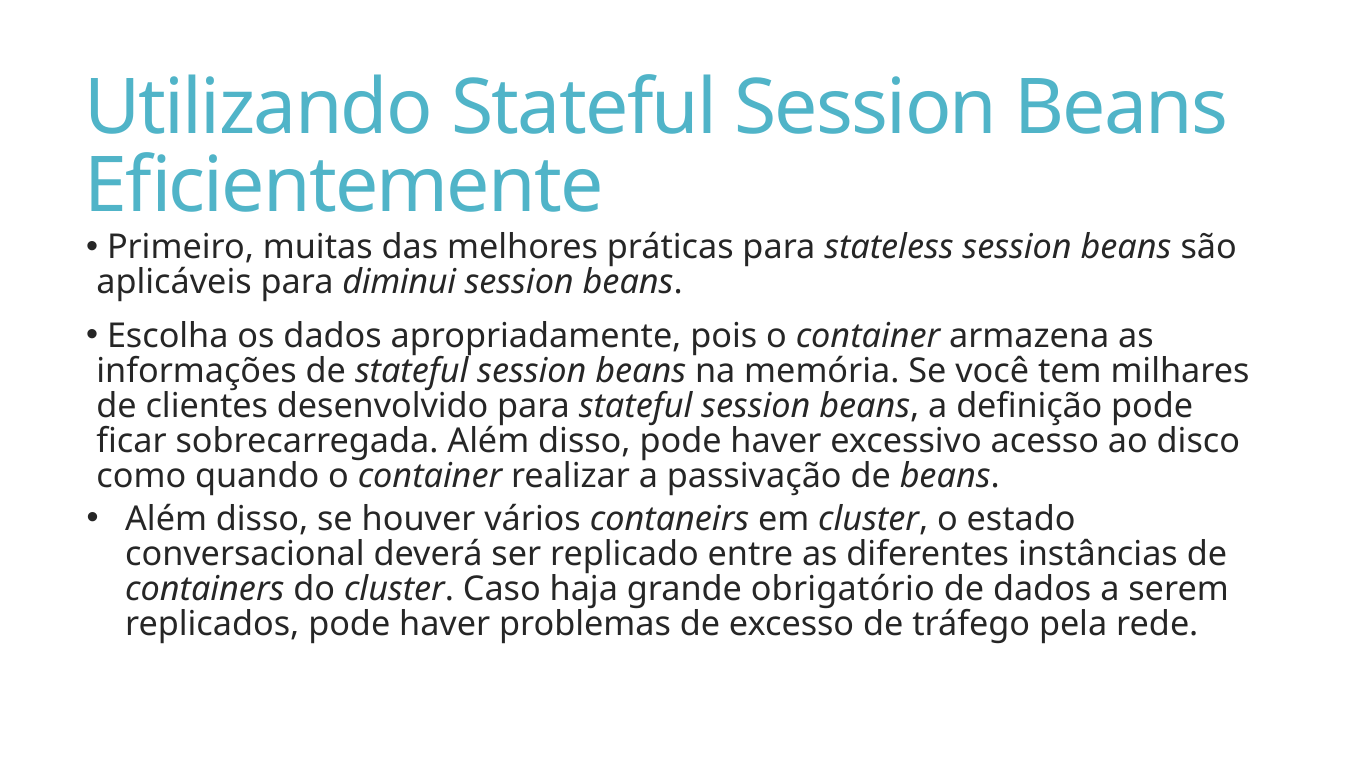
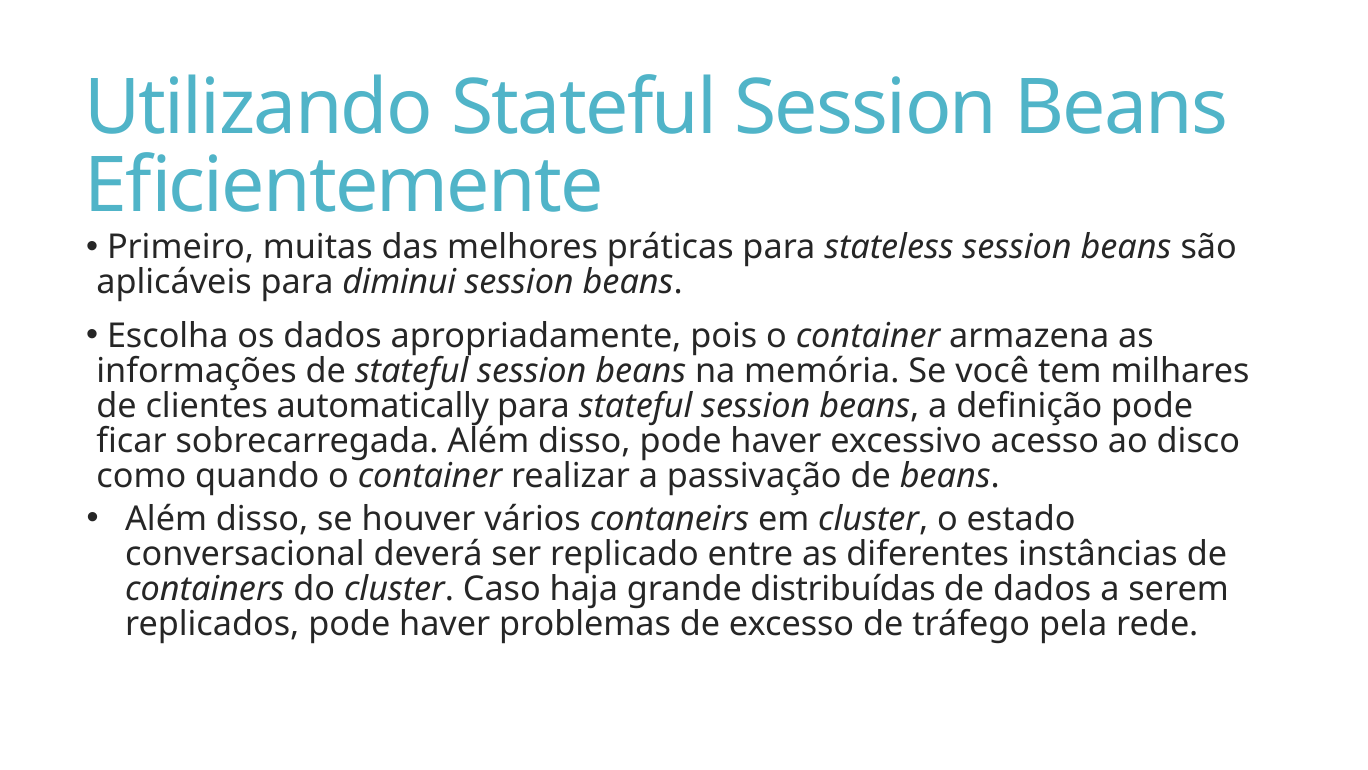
desenvolvido: desenvolvido -> automatically (383, 406)
obrigatório: obrigatório -> distribuídas (843, 589)
